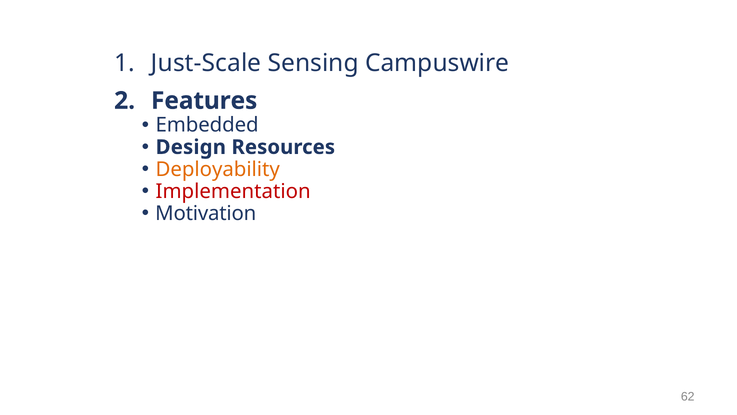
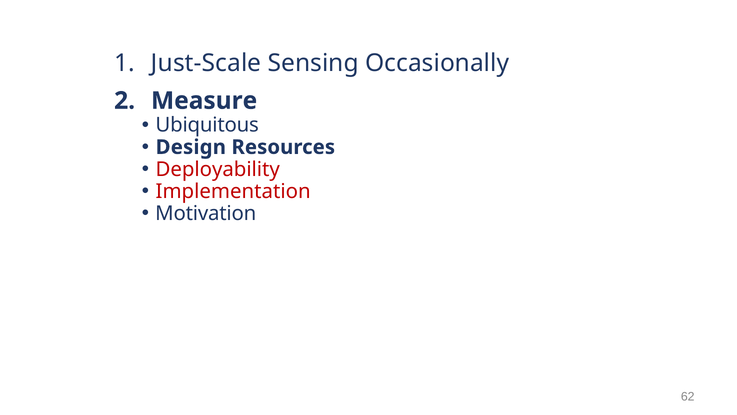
Campuswire: Campuswire -> Occasionally (437, 63)
Features: Features -> Measure (204, 101)
Embedded: Embedded -> Ubiquitous (207, 125)
Deployability colour: orange -> red (218, 169)
